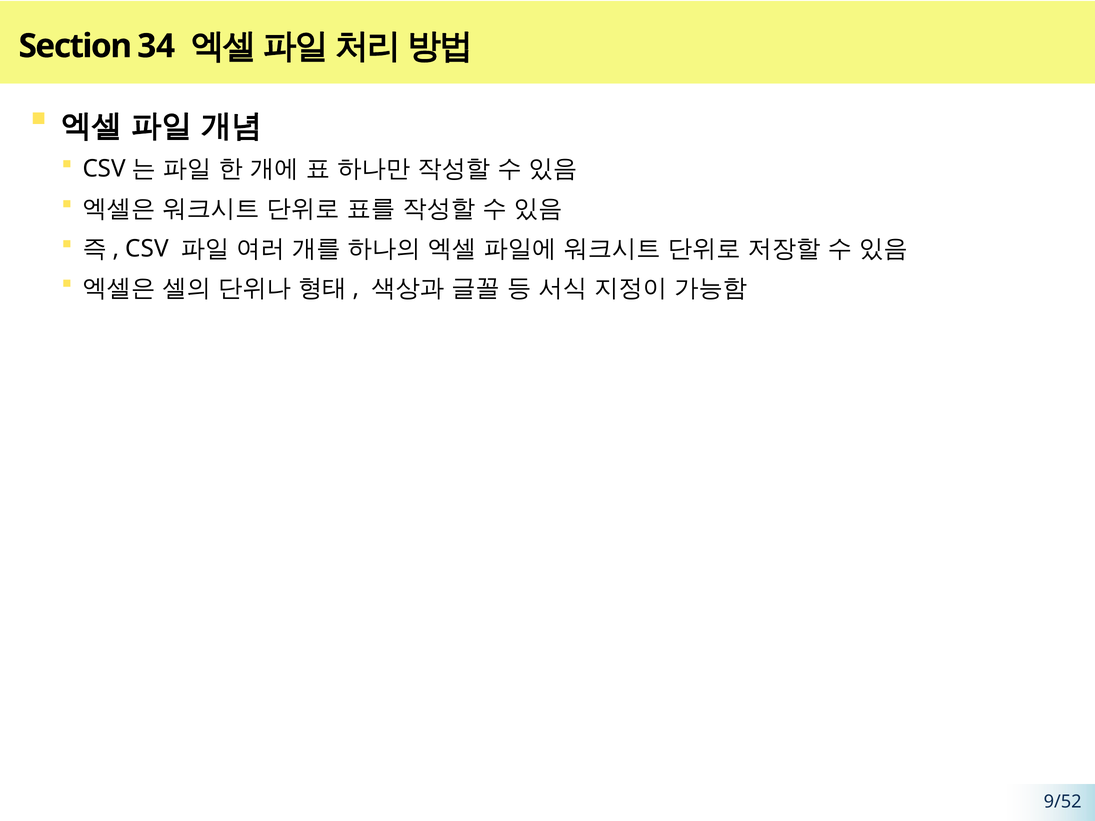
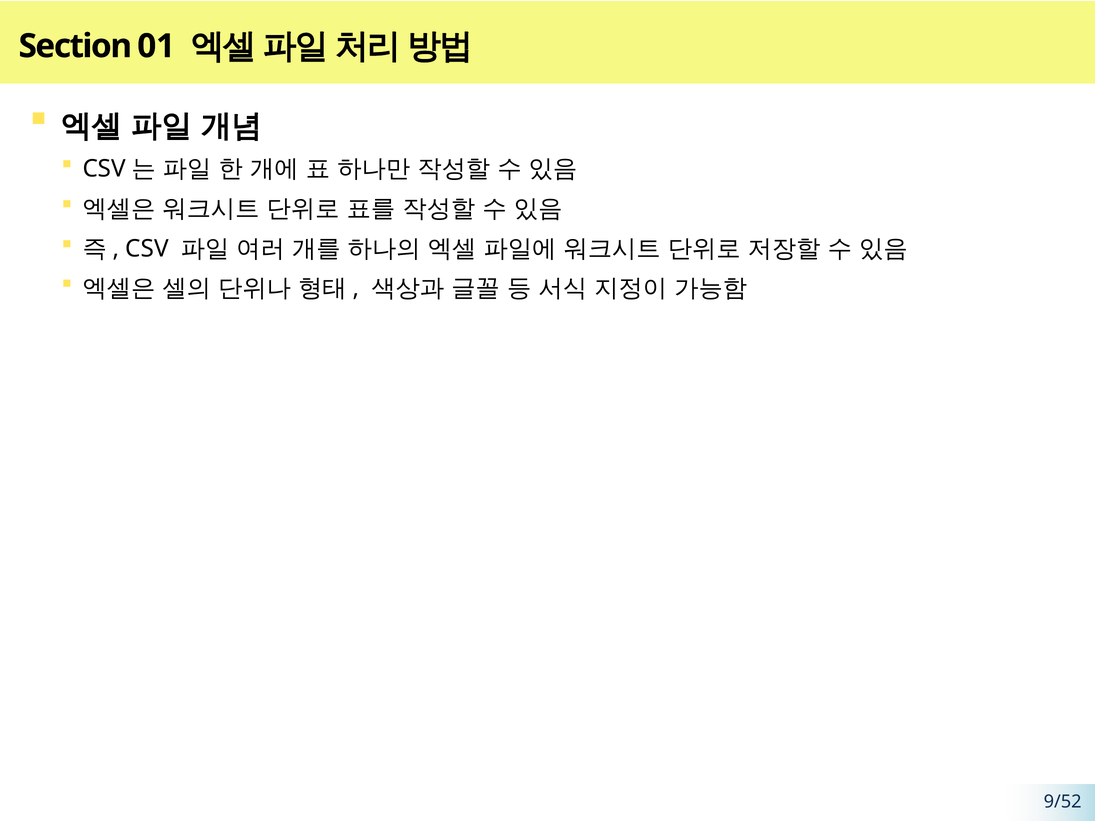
34: 34 -> 01 (156, 46)
